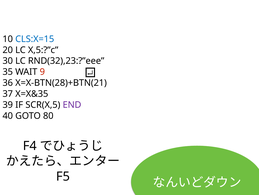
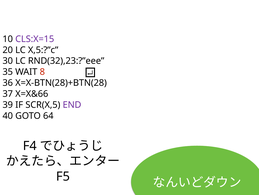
CLS:X=15 colour: blue -> purple (35, 39)
9: 9 -> 8 (42, 72)
X=X-BTN(28)+BTN(21: X=X-BTN(28)+BTN(21 -> X=X-BTN(28)+BTN(28 (61, 83)
X=X&35: X=X&35 -> X=X&66 (32, 94)
80: 80 -> 64 (48, 115)
